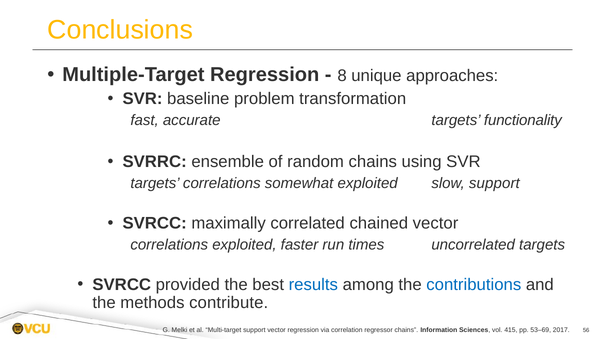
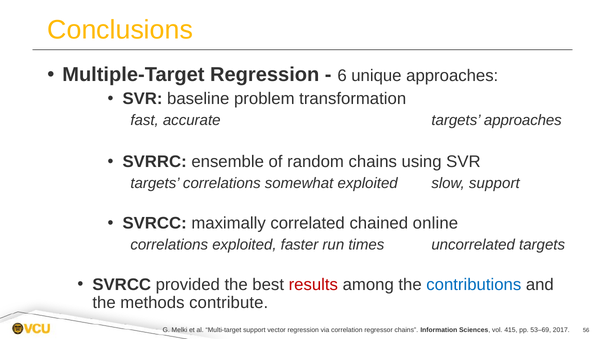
8: 8 -> 6 (342, 76)
targets functionality: functionality -> approaches (523, 120)
chained vector: vector -> online (435, 223)
results colour: blue -> red (313, 284)
